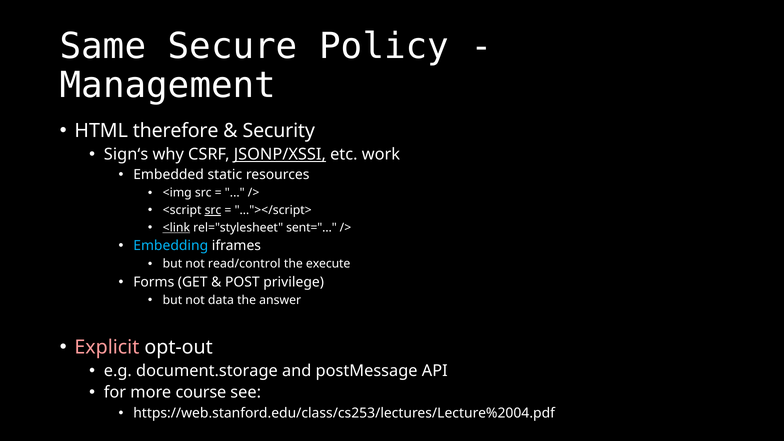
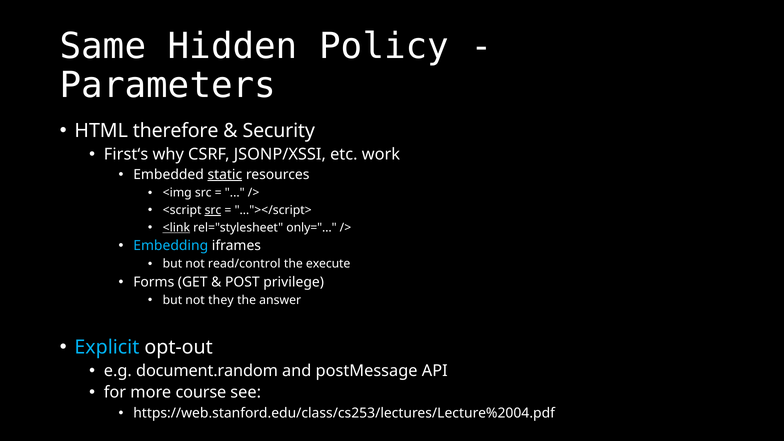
Secure: Secure -> Hidden (233, 46)
Management: Management -> Parameters (168, 85)
Sign‘s: Sign‘s -> First‘s (126, 154)
JSONP/XSSI underline: present -> none (280, 154)
static underline: none -> present (225, 175)
sent="…: sent="… -> only="… (311, 228)
data: data -> they (221, 300)
Explicit colour: pink -> light blue (107, 347)
document.storage: document.storage -> document.random (207, 371)
